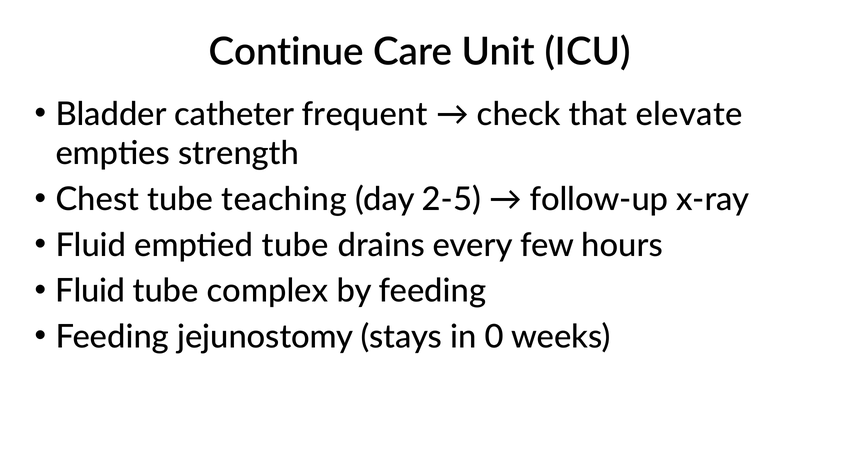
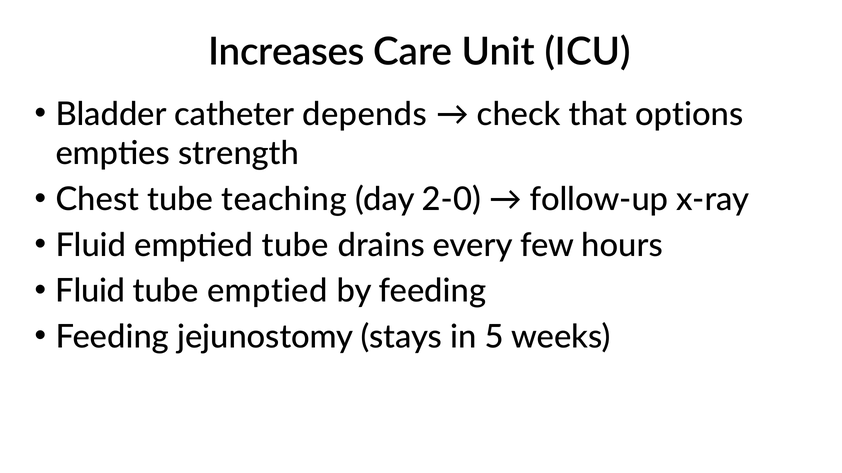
Continue: Continue -> Increases (286, 52)
frequent: frequent -> depends (365, 115)
elevate: elevate -> options (689, 115)
2-5: 2-5 -> 2-0 (451, 200)
tube complex: complex -> emptied (267, 292)
0: 0 -> 5 (494, 337)
